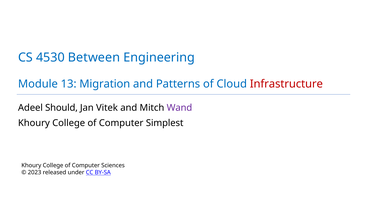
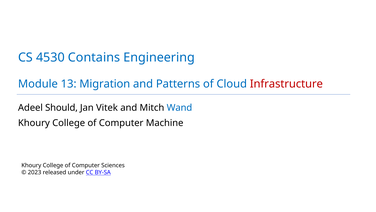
Between: Between -> Contains (94, 57)
Wand colour: purple -> blue (179, 108)
Simplest: Simplest -> Machine (165, 123)
